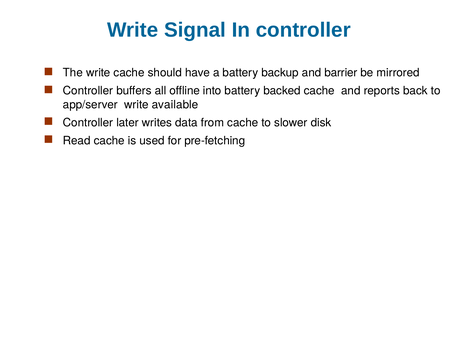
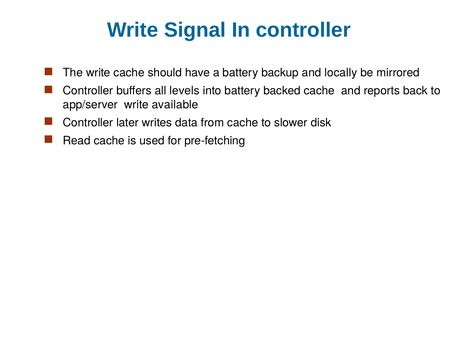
barrier: barrier -> locally (341, 73)
offline: offline -> levels (185, 91)
